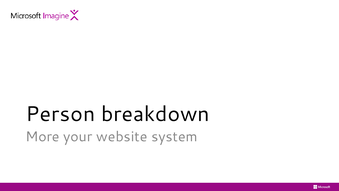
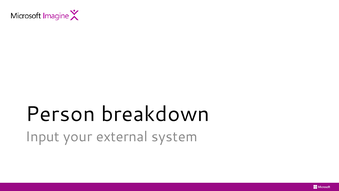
More: More -> Input (42, 136)
website: website -> external (122, 136)
